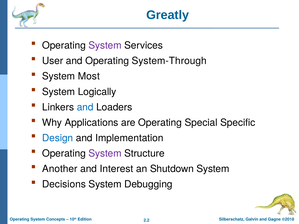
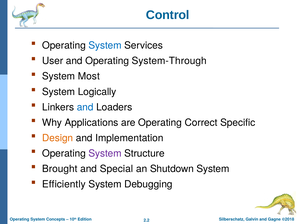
Greatly: Greatly -> Control (168, 15)
System colour: purple -> blue (105, 46)
Special: Special -> Correct (201, 123)
Design colour: blue -> orange (58, 138)
Another: Another -> Brought (60, 169)
Interest: Interest -> Special (117, 169)
Decisions: Decisions -> Efficiently (64, 185)
